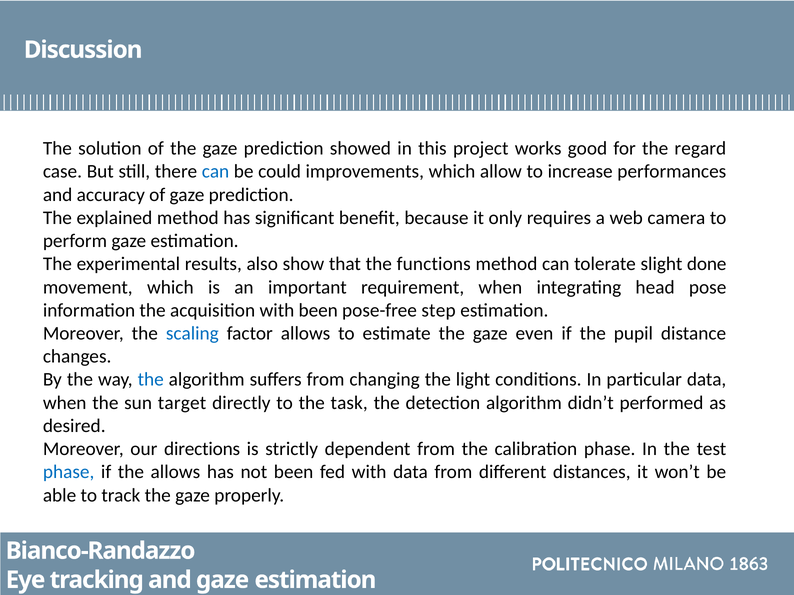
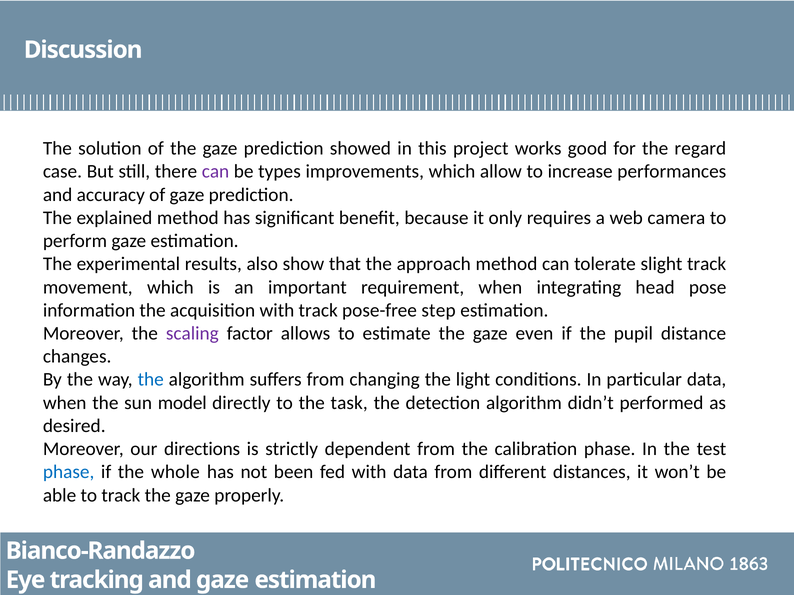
can colour: blue -> purple (215, 172)
could: could -> types (279, 172)
functions: functions -> approach (434, 264)
slight done: done -> track (707, 264)
with been: been -> track (318, 311)
scaling colour: blue -> purple (192, 334)
target: target -> model (182, 403)
the allows: allows -> whole (175, 472)
